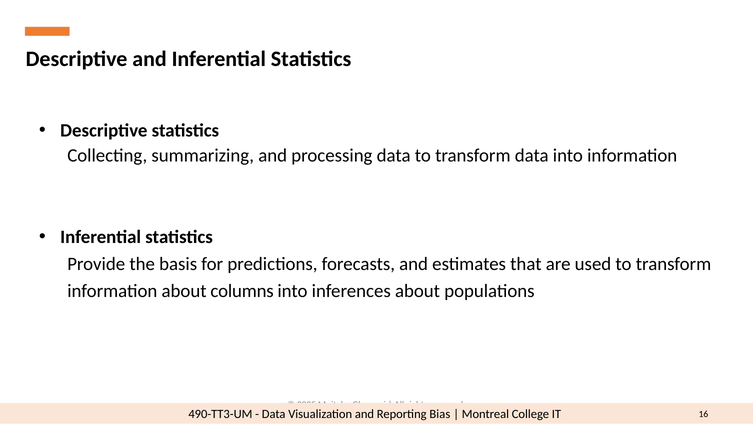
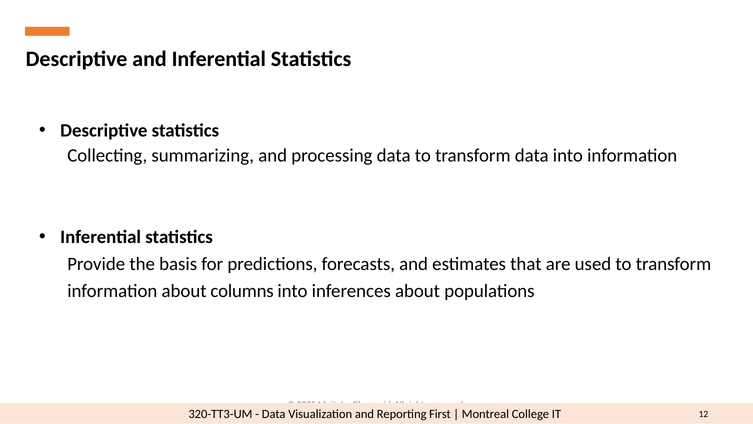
490-TT3-UM: 490-TT3-UM -> 320-TT3-UM (220, 414)
Bias: Bias -> First (440, 414)
16: 16 -> 12 (703, 414)
